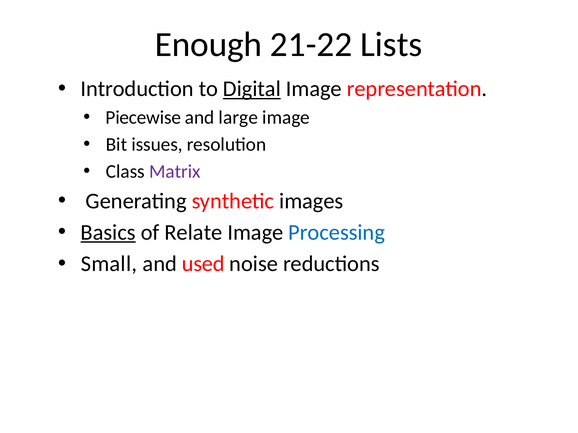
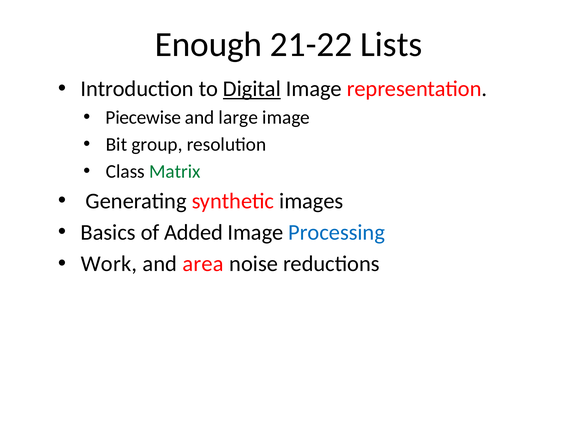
issues: issues -> group (157, 145)
Matrix colour: purple -> green (175, 172)
Basics underline: present -> none (108, 233)
Relate: Relate -> Added (194, 233)
Small: Small -> Work (109, 264)
used: used -> area (203, 264)
